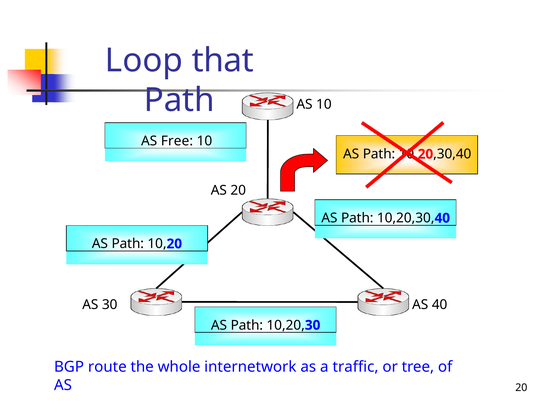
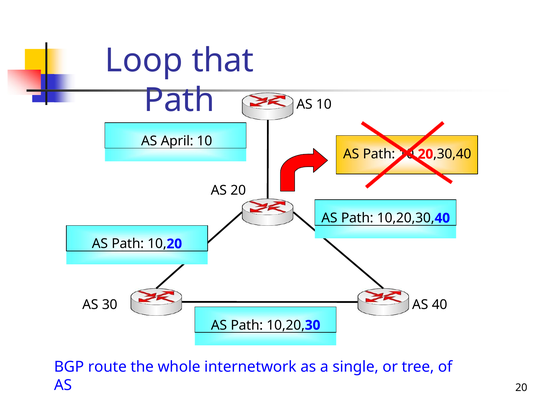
Free: Free -> April (177, 141)
traffic: traffic -> single (356, 367)
